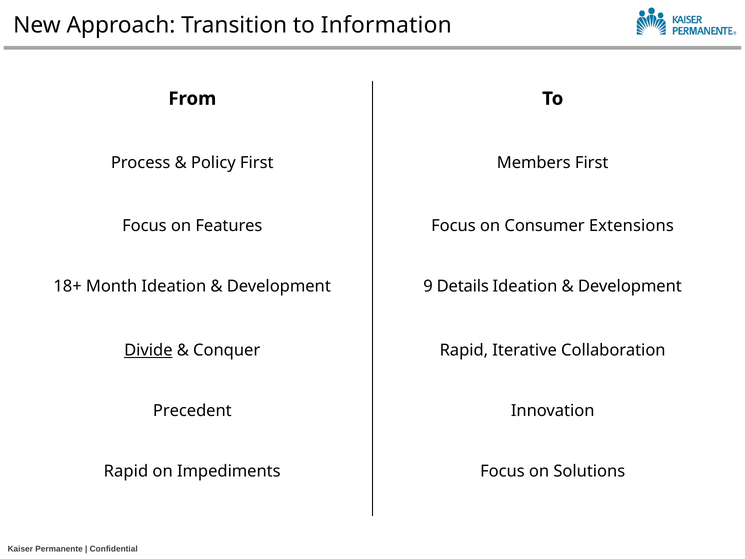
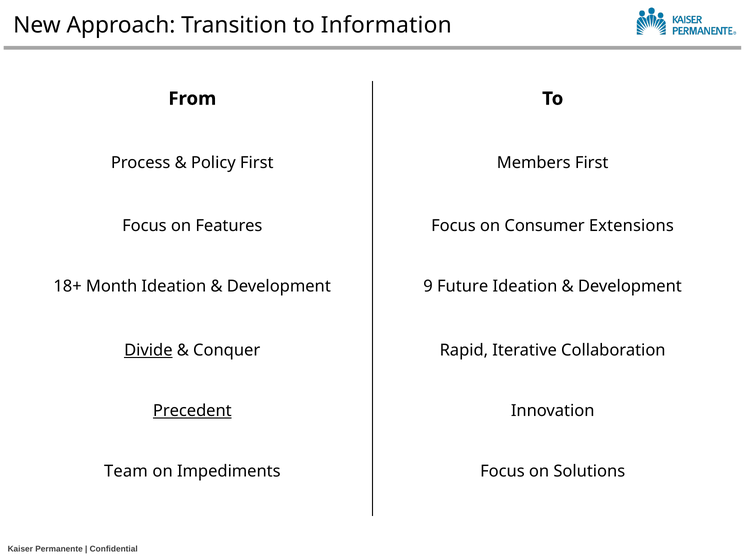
Details: Details -> Future (463, 286)
Precedent underline: none -> present (192, 411)
Rapid: Rapid -> Team (126, 471)
